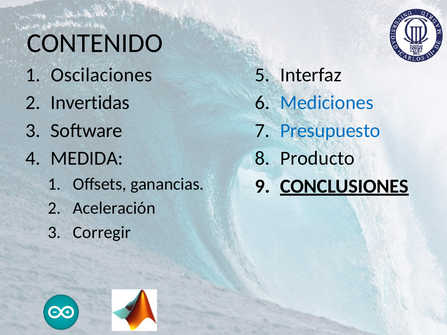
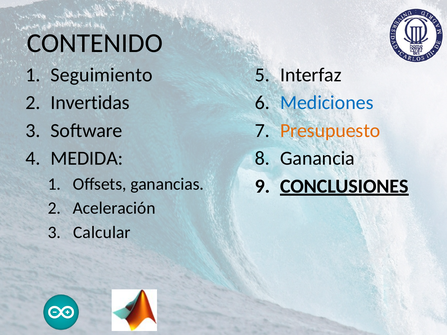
Oscilaciones: Oscilaciones -> Seguimiento (102, 75)
Presupuesto colour: blue -> orange (330, 131)
Producto: Producto -> Ganancia (317, 158)
Corregir: Corregir -> Calcular (102, 233)
